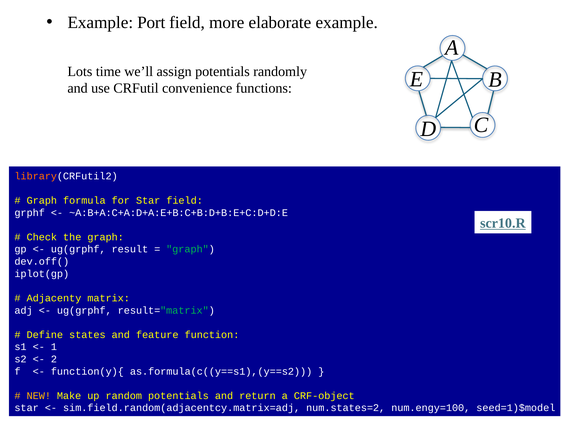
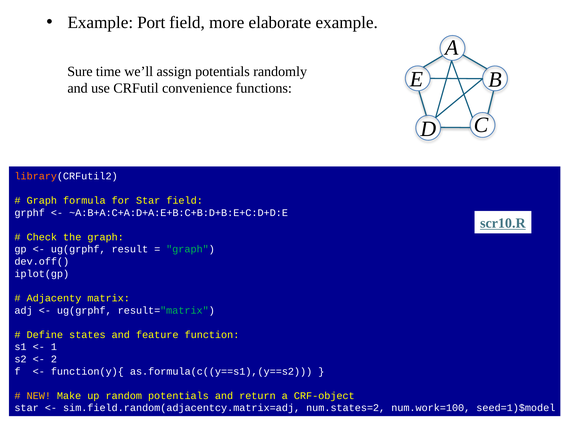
Lots: Lots -> Sure (80, 71)
num.engy=100: num.engy=100 -> num.work=100 (431, 407)
